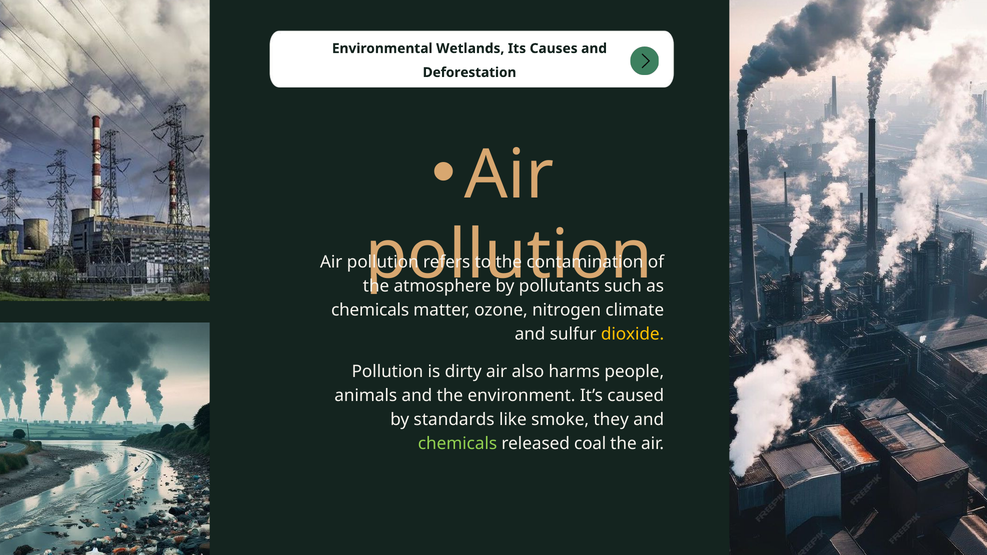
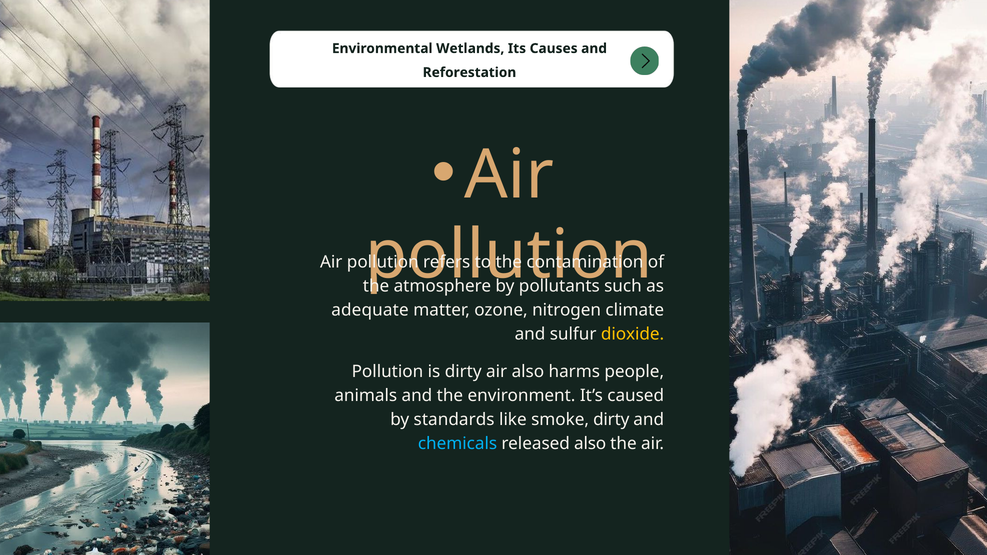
Deforestation: Deforestation -> Reforestation (469, 72)
chemicals: chemicals -> adequate (370, 310)
smoke they: they -> dirty (611, 420)
chemicals colour: light green -> light blue (458, 444)
released coal: coal -> also (590, 444)
